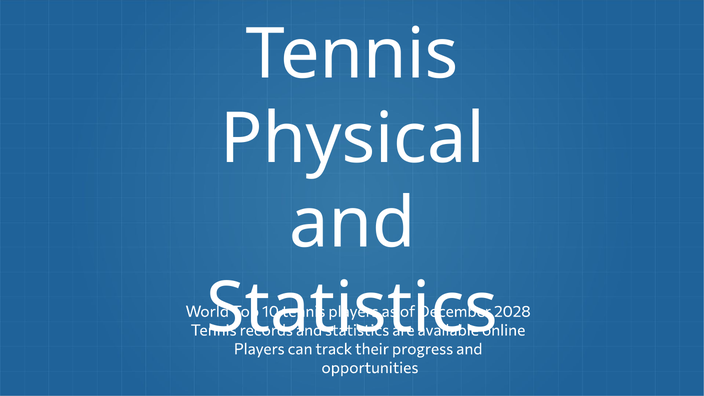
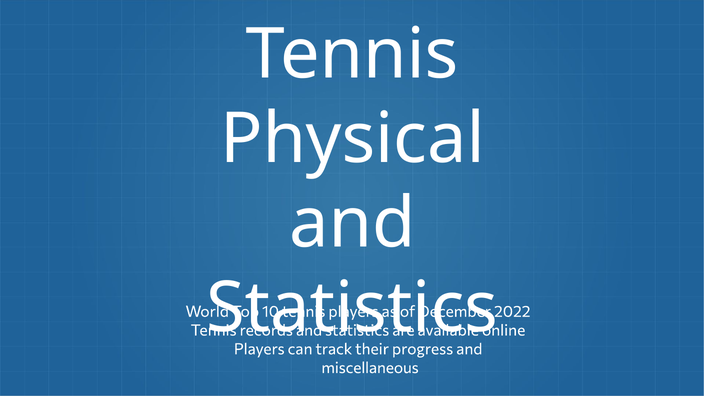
2028: 2028 -> 2022 (512, 312)
opportunities: opportunities -> miscellaneous (370, 368)
